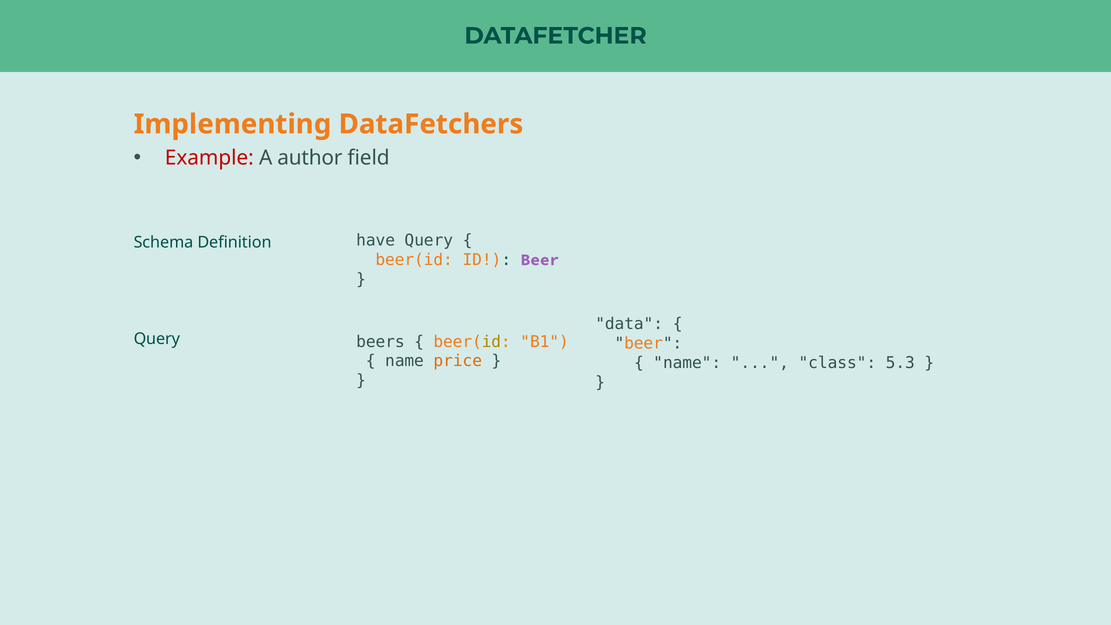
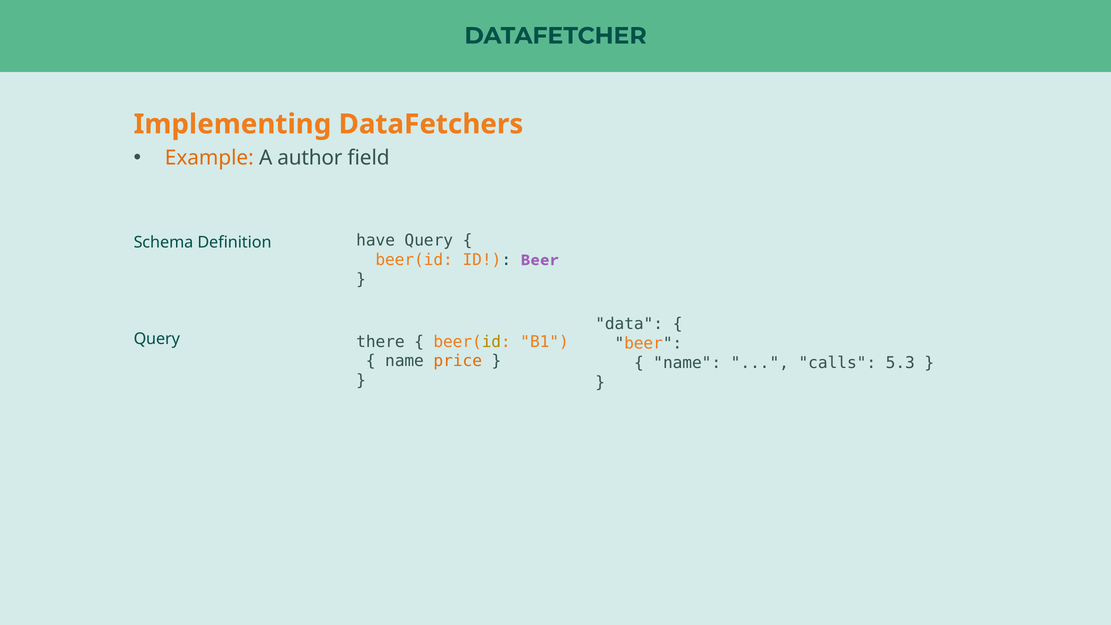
Example colour: red -> orange (209, 158)
beers: beers -> there (380, 342)
class: class -> calls (837, 363)
